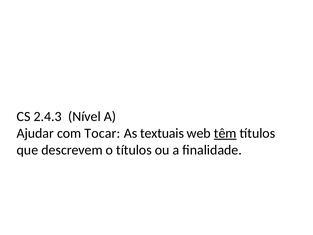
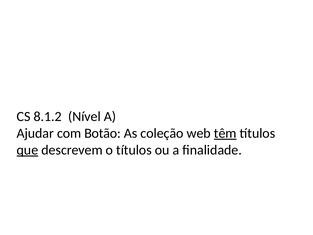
2.4.3: 2.4.3 -> 8.1.2 (48, 116)
Tocar: Tocar -> Botão (103, 133)
textuais: textuais -> coleção (162, 133)
que underline: none -> present (27, 150)
